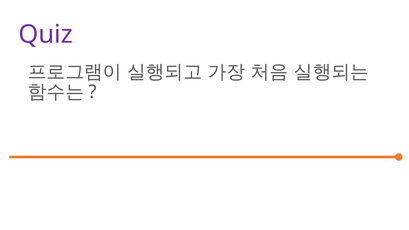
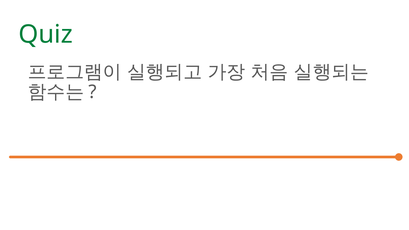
Quiz colour: purple -> green (46, 34)
